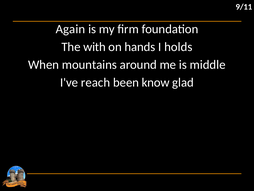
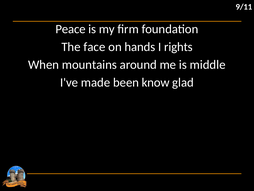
Again: Again -> Peace (70, 29)
with: with -> face (94, 47)
holds: holds -> rights (178, 47)
reach: reach -> made (96, 82)
